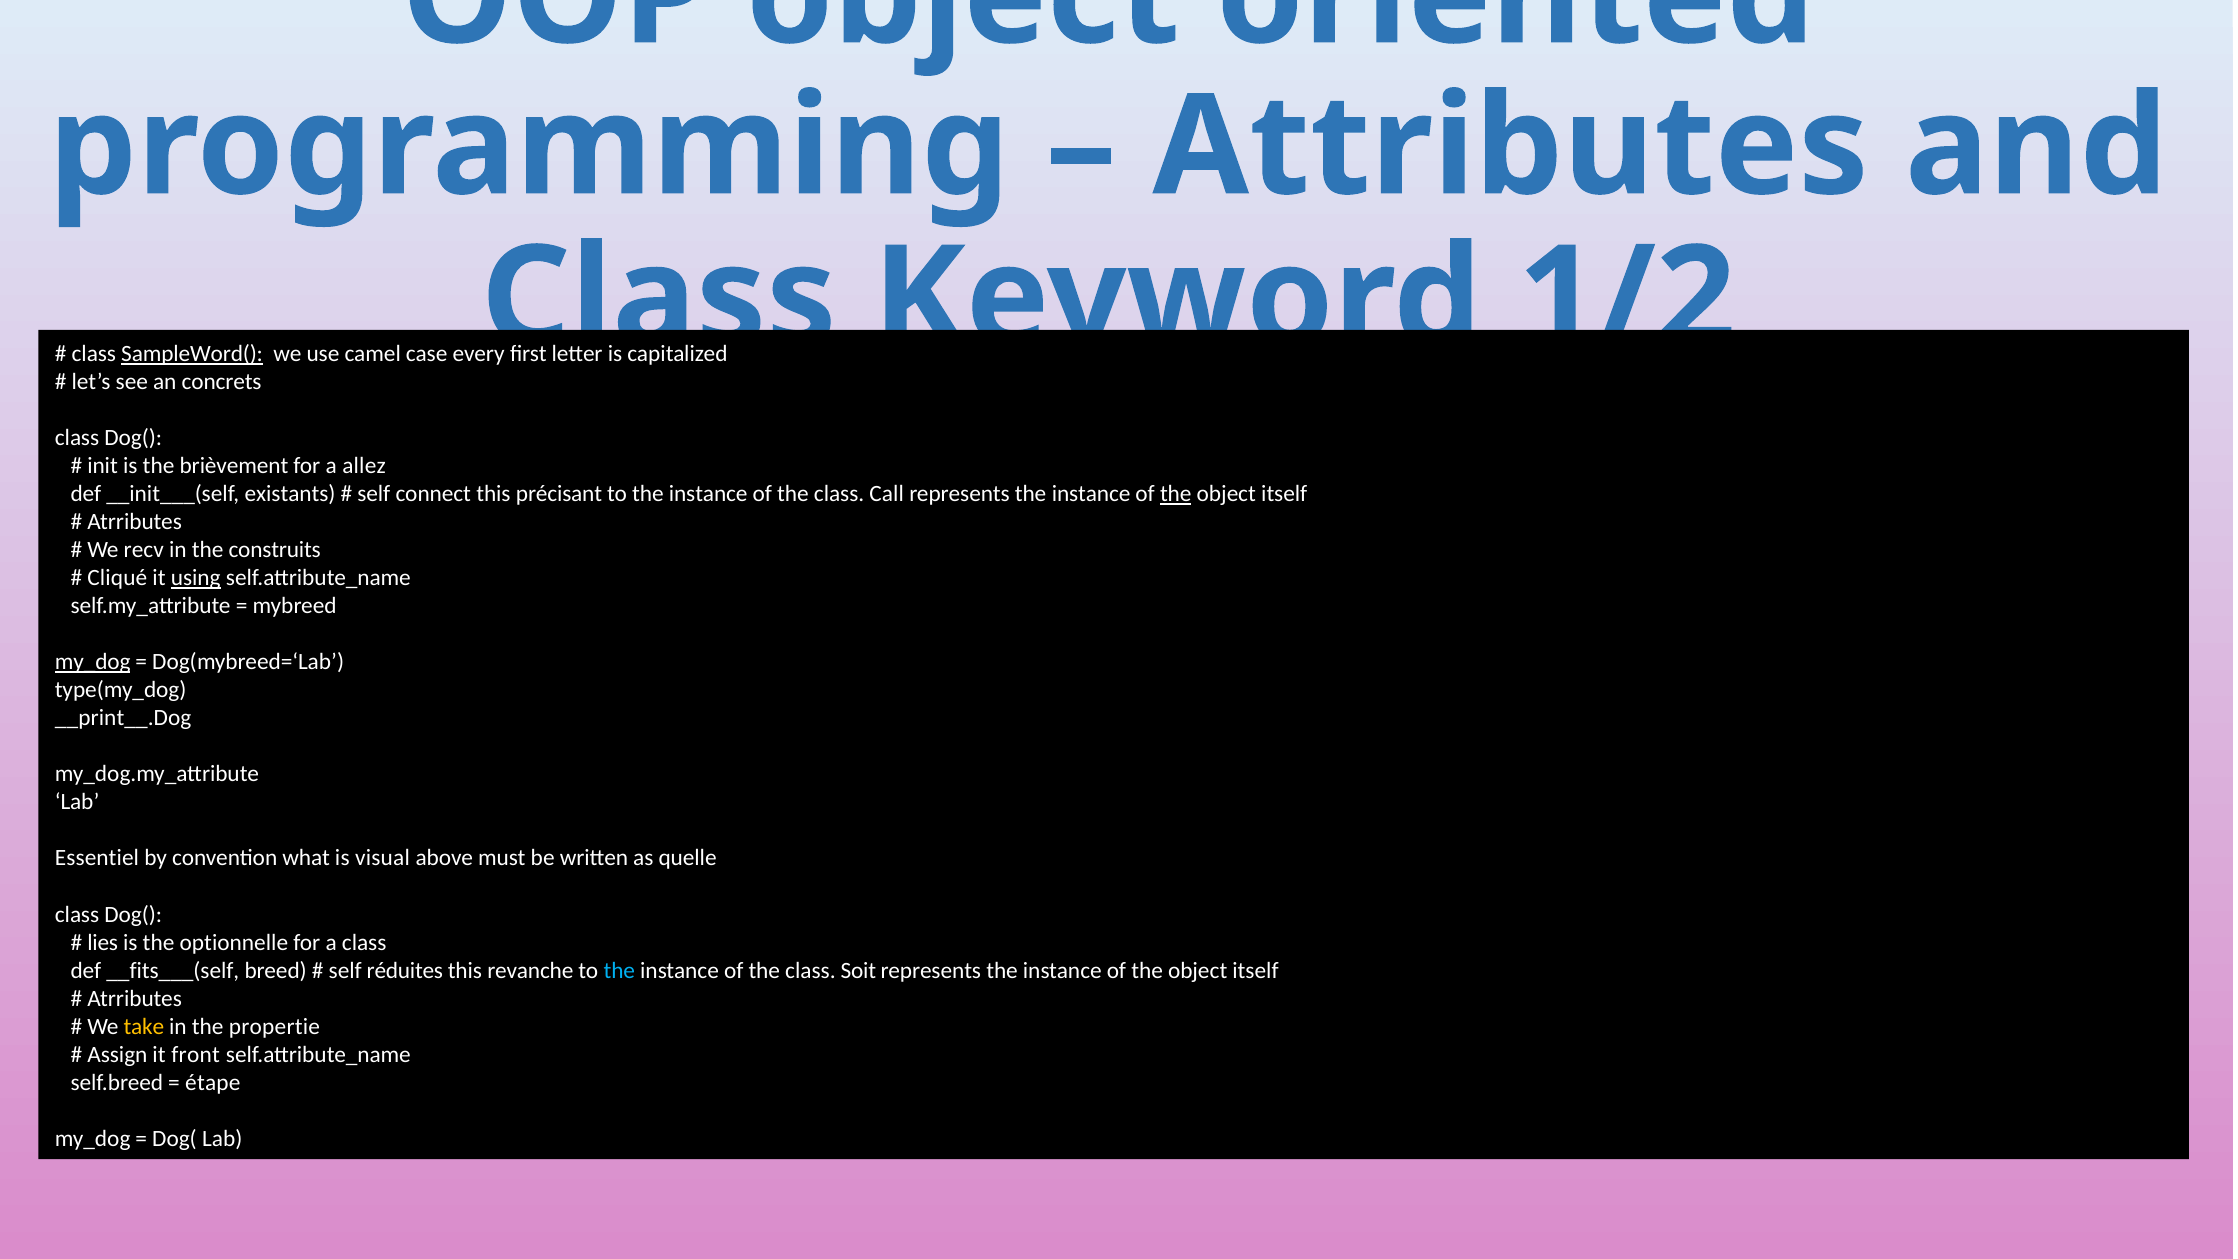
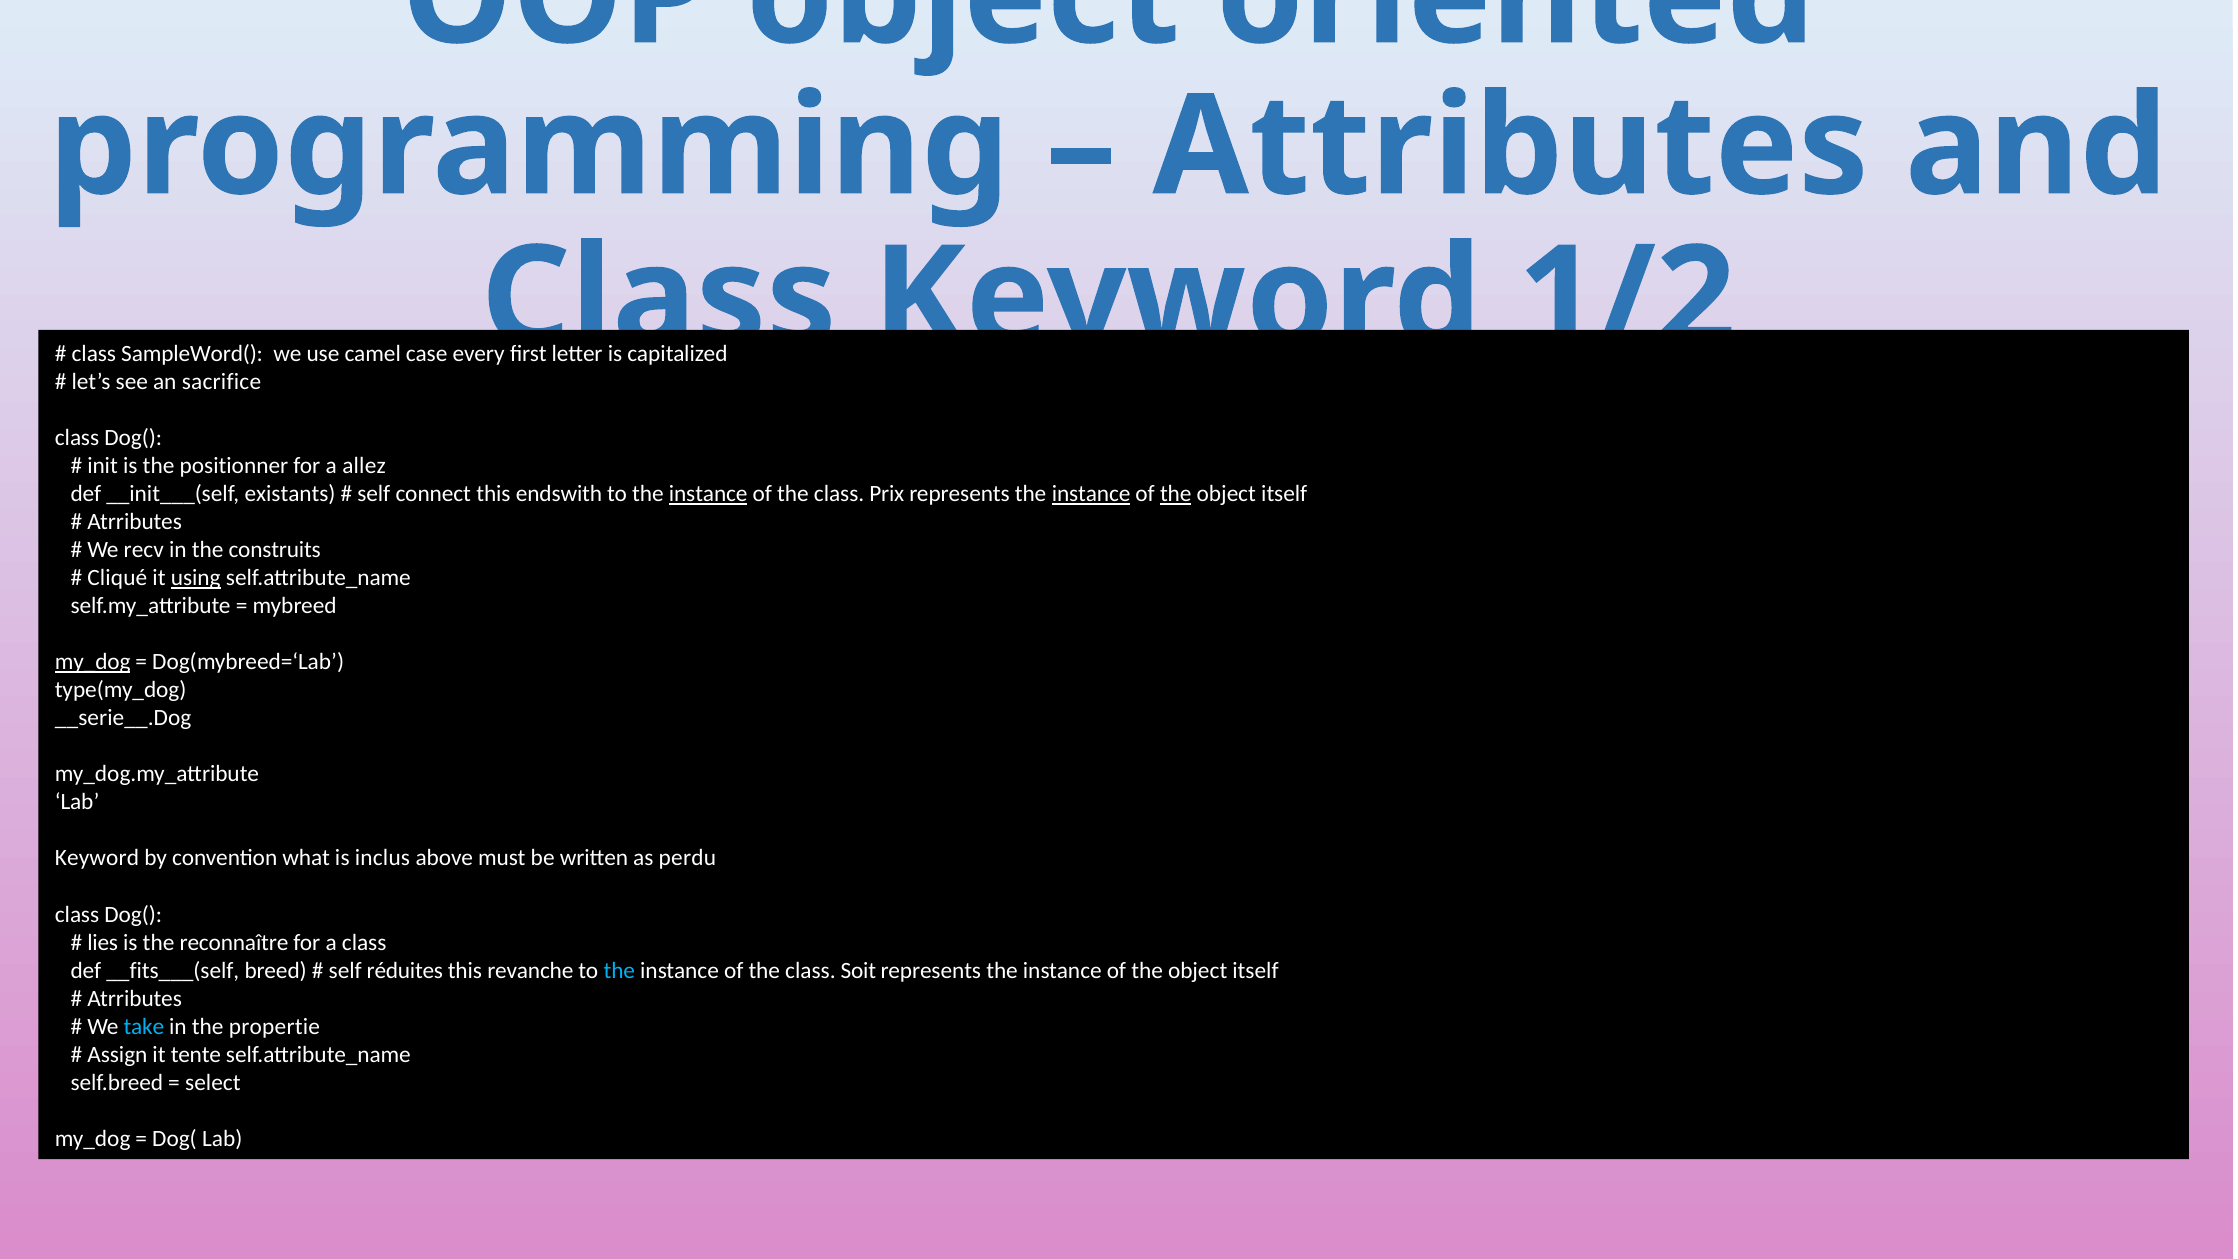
SampleWord( underline: present -> none (192, 354)
concrets: concrets -> sacrifice (221, 382)
brièvement: brièvement -> positionner (234, 466)
précisant: précisant -> endswith (559, 494)
instance underline: none -> present (708, 494)
Call: Call -> Prix (887, 494)
instance underline: none -> present (1091, 494)
__print__.Dog: __print__.Dog -> __serie__.Dog (123, 718)
Essentiel: Essentiel -> Keyword (97, 858)
visual: visual -> inclus (382, 858)
quelle: quelle -> perdu (687, 858)
optionnelle: optionnelle -> reconnaître (234, 942)
take colour: yellow -> light blue (144, 1026)
front: front -> tente (196, 1054)
étape: étape -> select (213, 1082)
